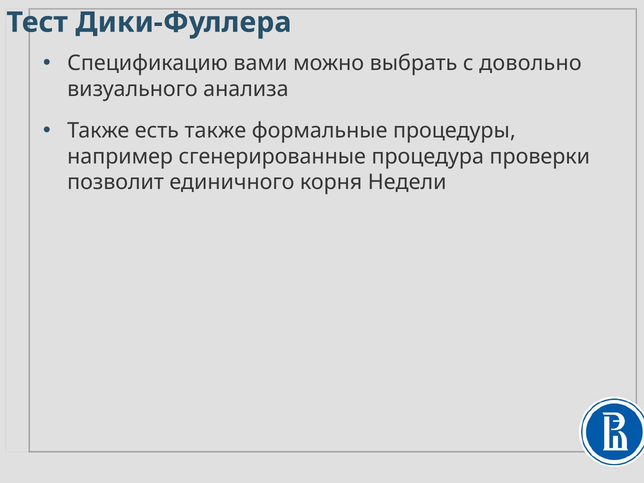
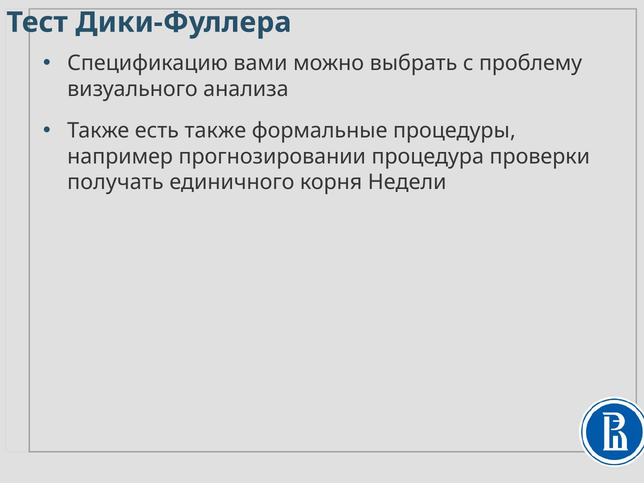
довольно: довольно -> проблему (531, 63)
сгенерированные: сгенерированные -> прогнозировании (272, 157)
позволит: позволит -> получать (115, 182)
